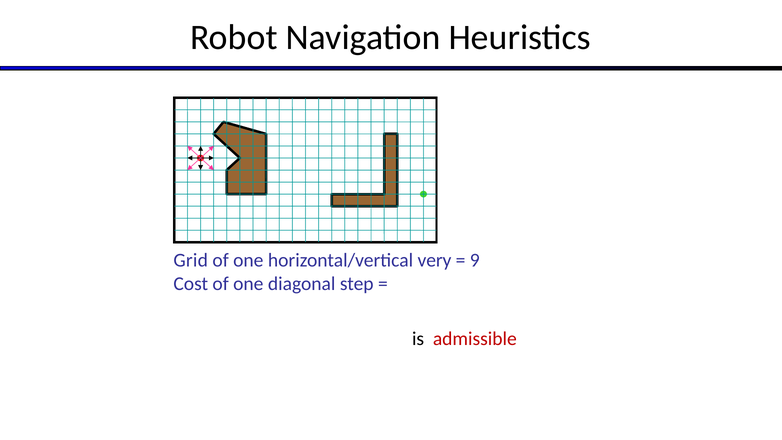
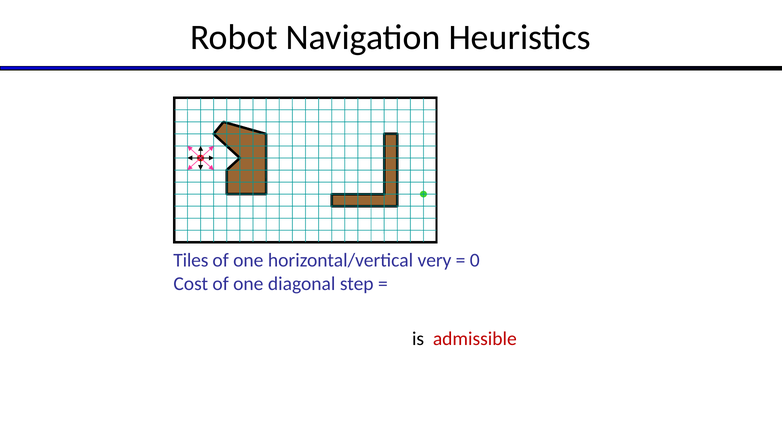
Grid: Grid -> Tiles (191, 260)
9: 9 -> 0 (475, 260)
